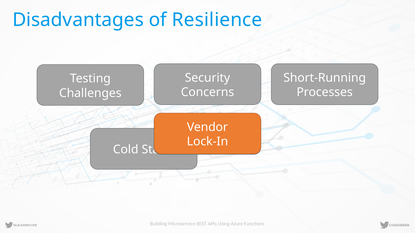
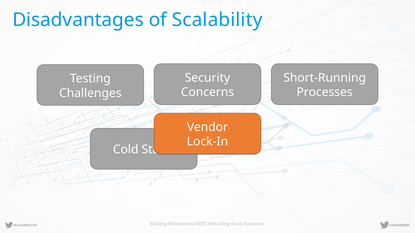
of Resilience: Resilience -> Scalability (217, 20)
